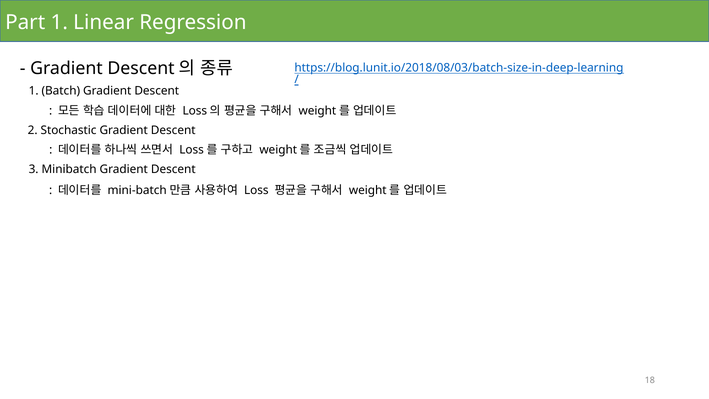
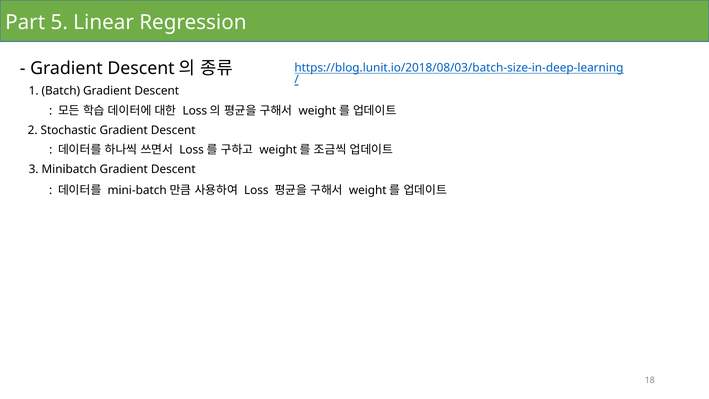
Part 1: 1 -> 5 (59, 22)
